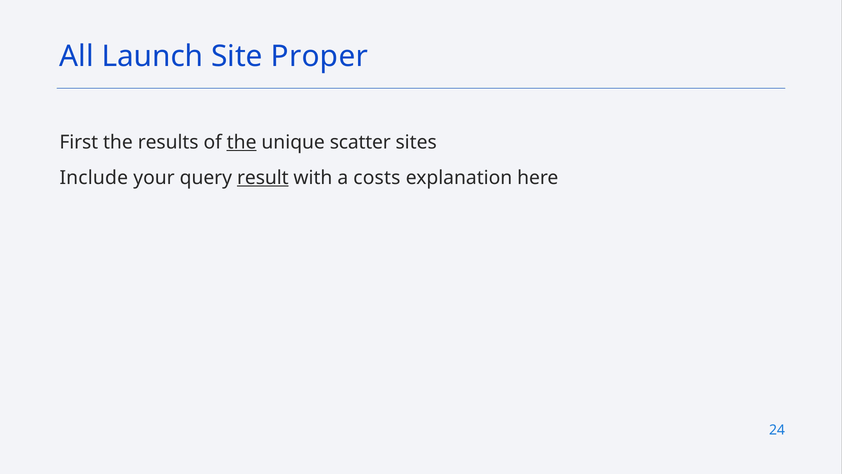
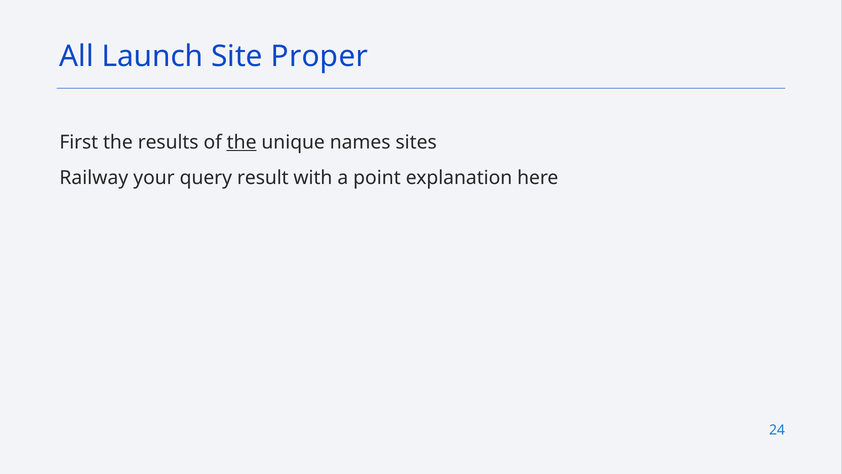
scatter: scatter -> names (360, 142)
Include: Include -> Railway (94, 177)
result underline: present -> none (263, 177)
costs: costs -> point (377, 177)
